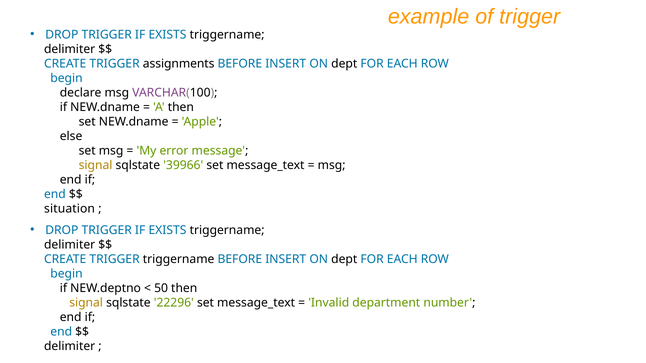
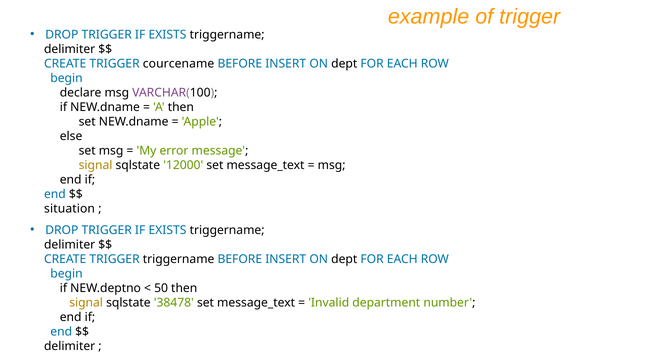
assignments: assignments -> courcename (179, 64)
39966: 39966 -> 12000 (183, 165)
22296: 22296 -> 38478 (174, 303)
